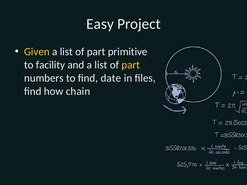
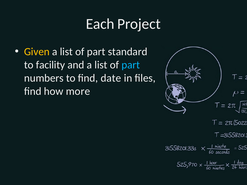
Easy: Easy -> Each (100, 24)
primitive: primitive -> standard (128, 52)
part colour: yellow -> light blue (131, 65)
chain: chain -> more (78, 91)
